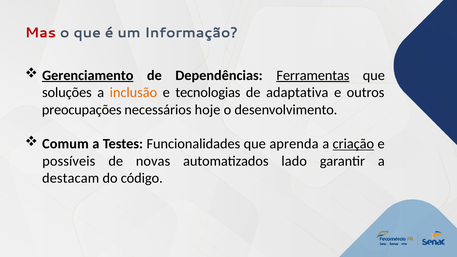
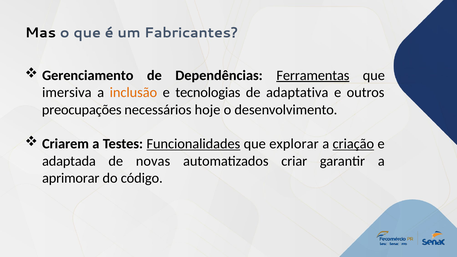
Mas colour: red -> black (41, 33)
Informação: Informação -> Fabricantes (191, 33)
Gerenciamento underline: present -> none (88, 75)
soluções: soluções -> imersiva (67, 93)
Comum: Comum -> Criarem (65, 144)
Funcionalidades underline: none -> present (193, 144)
aprenda: aprenda -> explorar (294, 144)
possíveis: possíveis -> adaptada (69, 161)
lado: lado -> criar (294, 161)
destacam: destacam -> aprimorar (71, 178)
